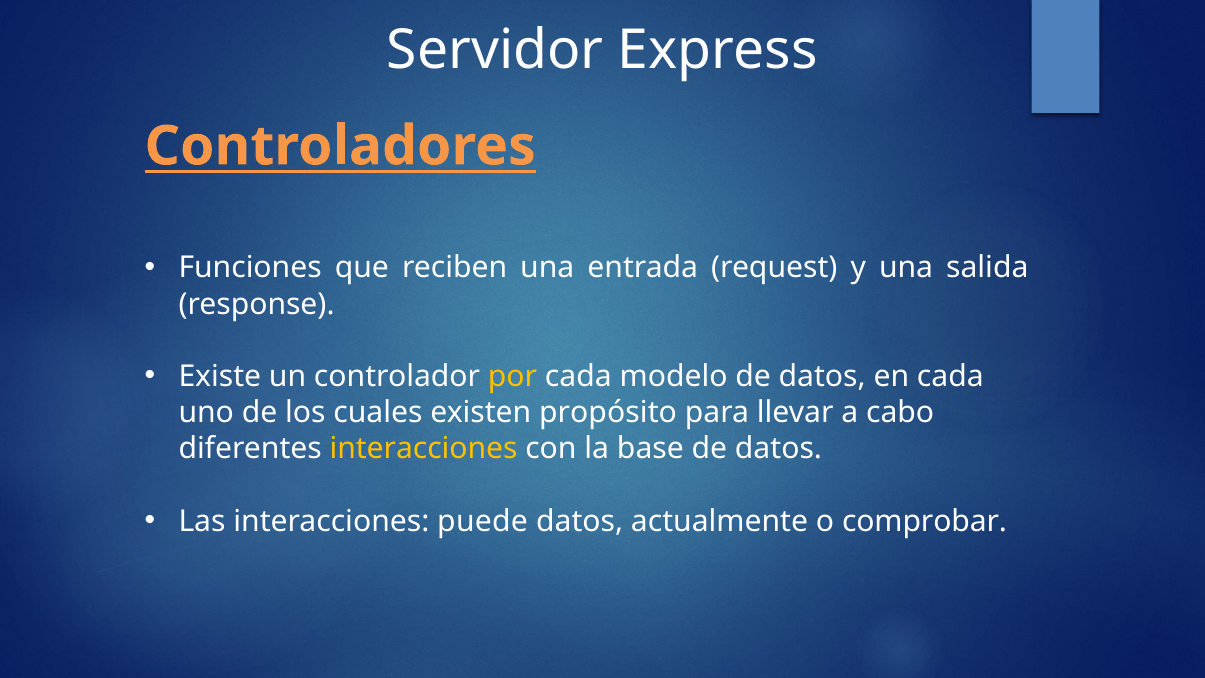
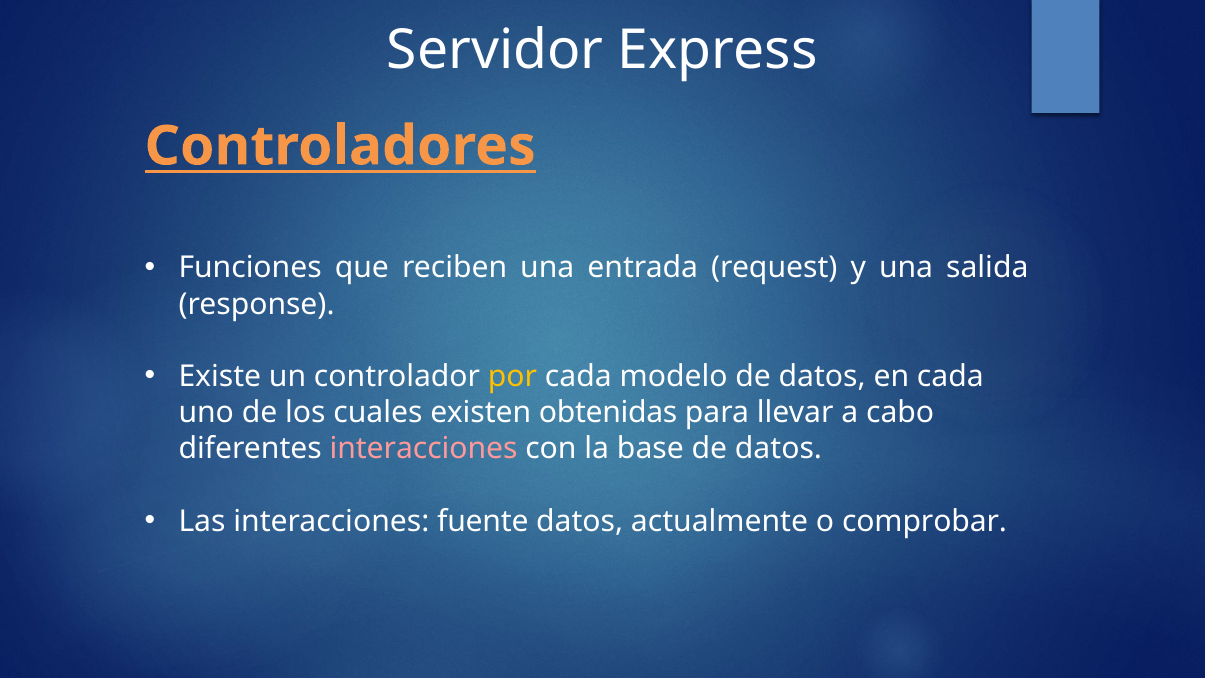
propósito: propósito -> obtenidas (608, 413)
interacciones colour: yellow -> pink (424, 449)
puede: puede -> fuente (483, 521)
